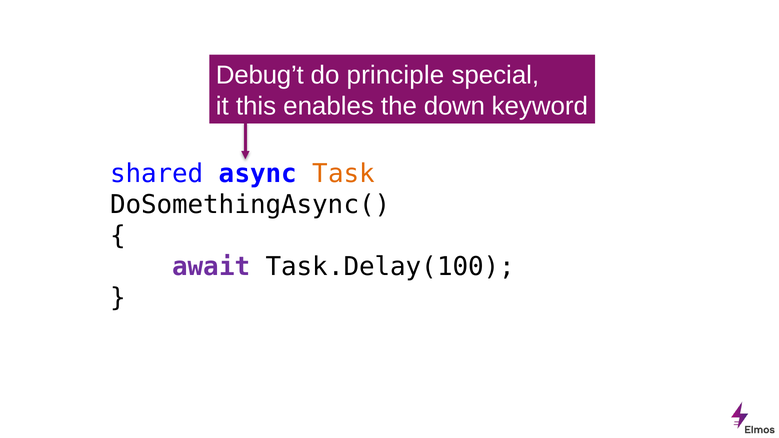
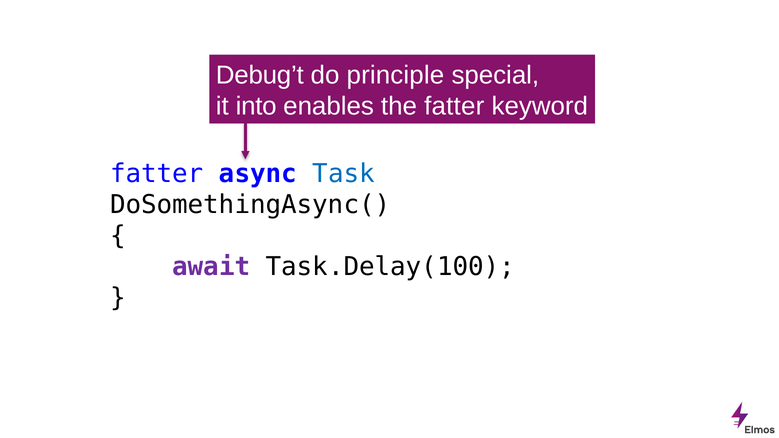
this: this -> into (256, 107)
the down: down -> fatter (454, 107)
shared: shared -> fatter (157, 174)
Task colour: orange -> blue (344, 174)
